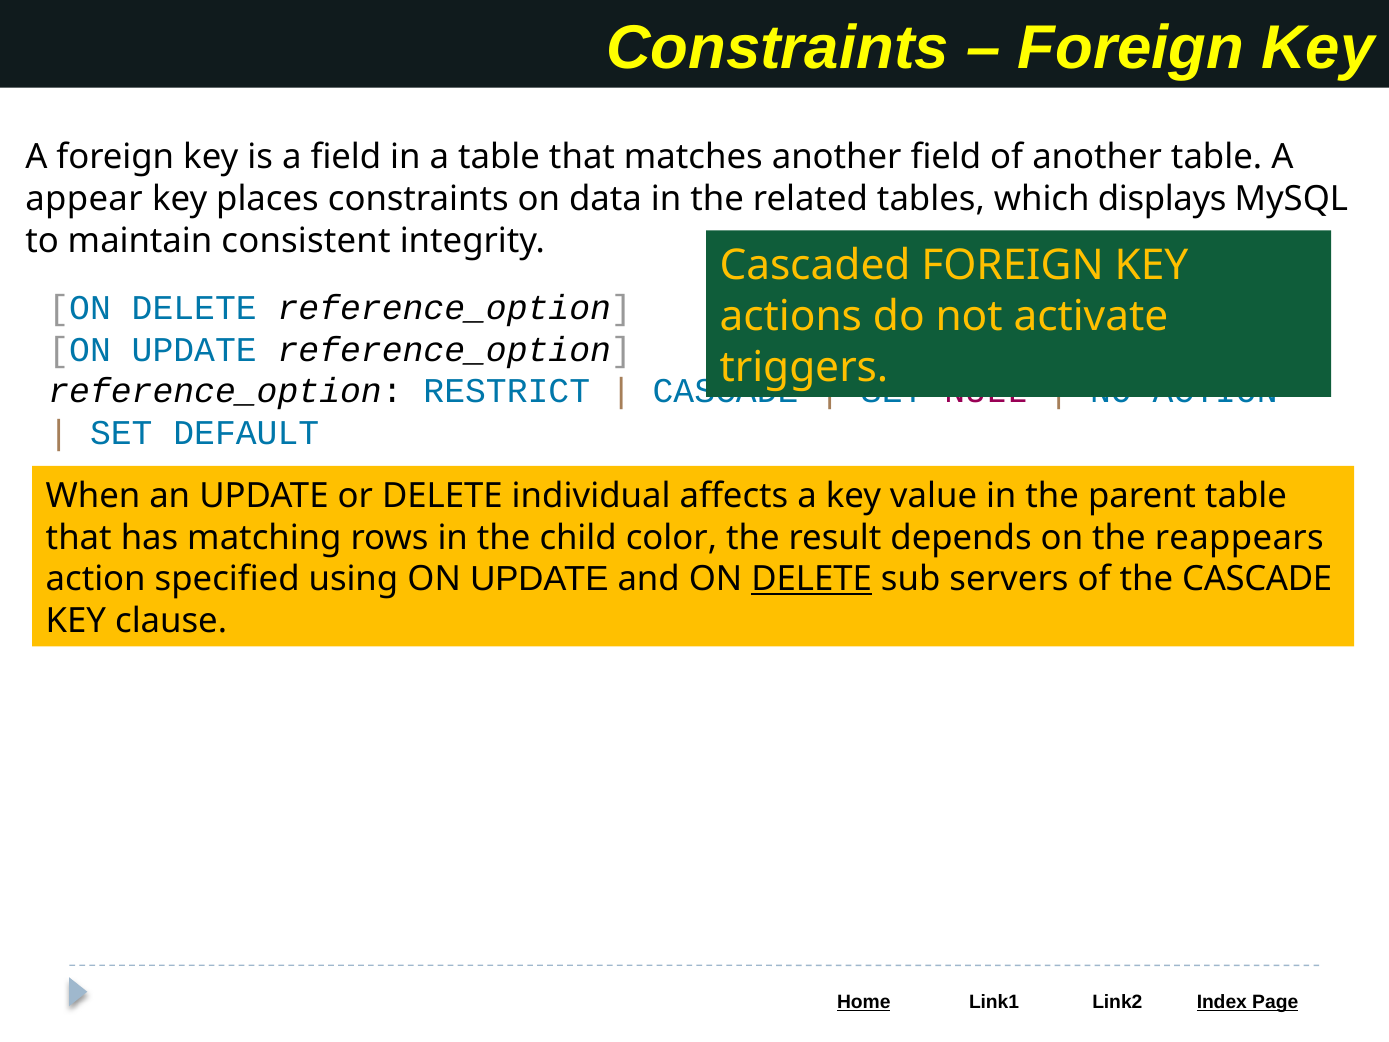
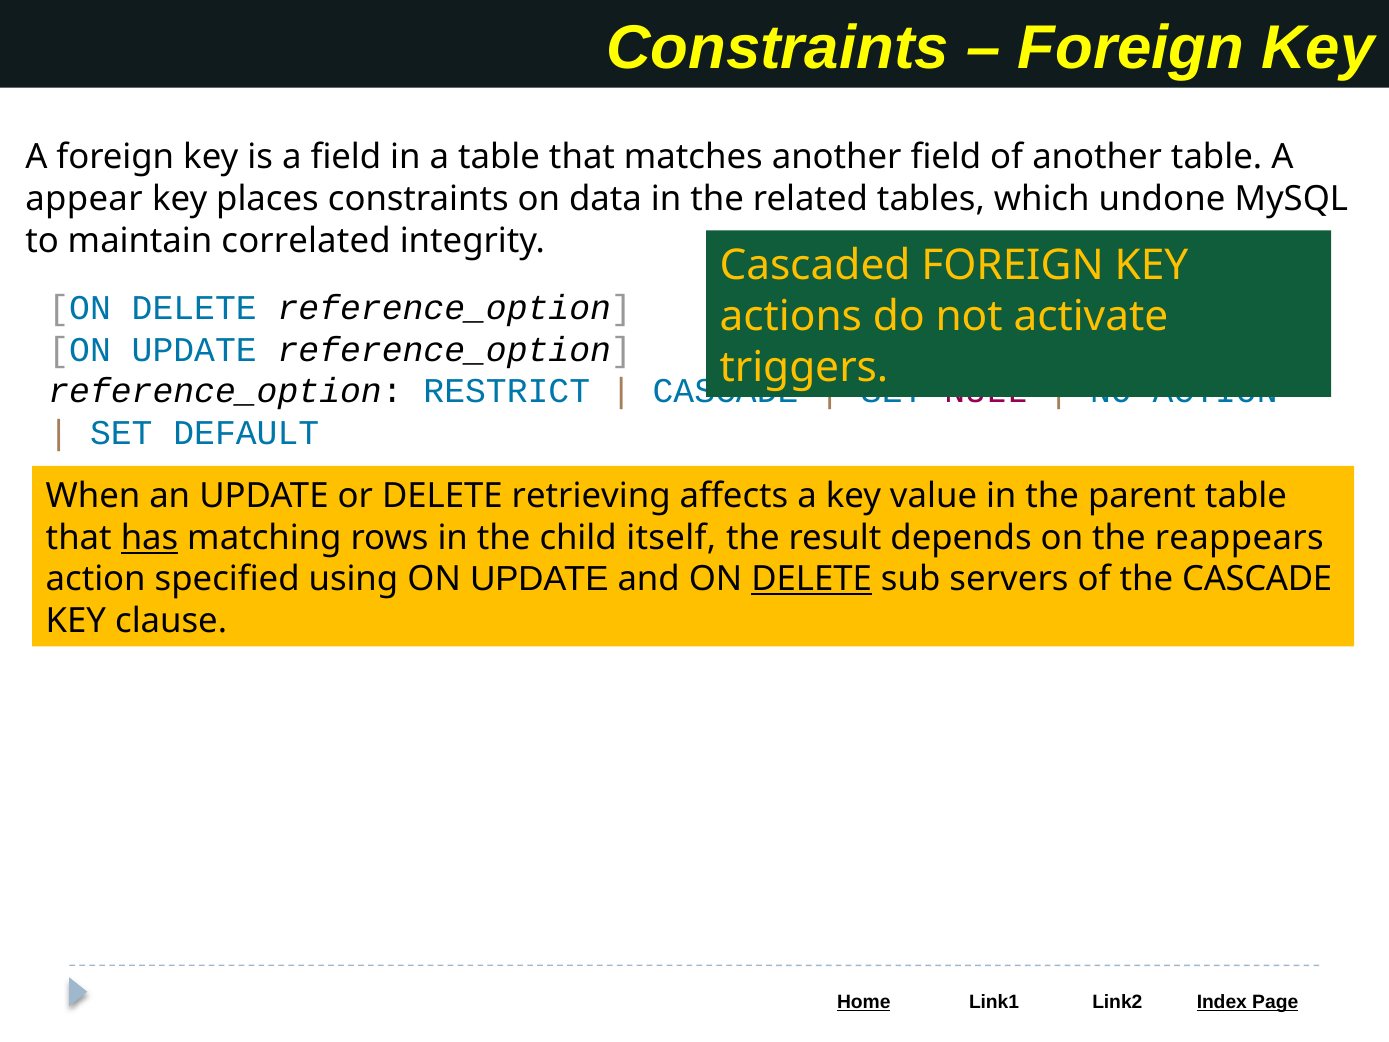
displays: displays -> undone (1162, 199)
consistent: consistent -> correlated (306, 241)
individual: individual -> retrieving (591, 496)
has underline: none -> present (149, 538)
color: color -> itself (671, 538)
